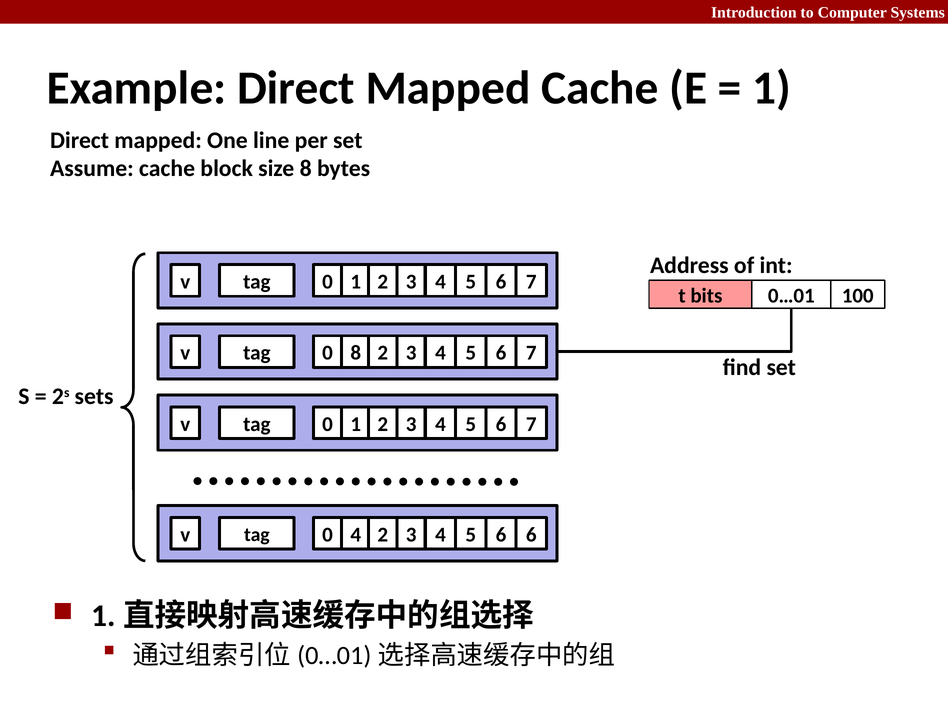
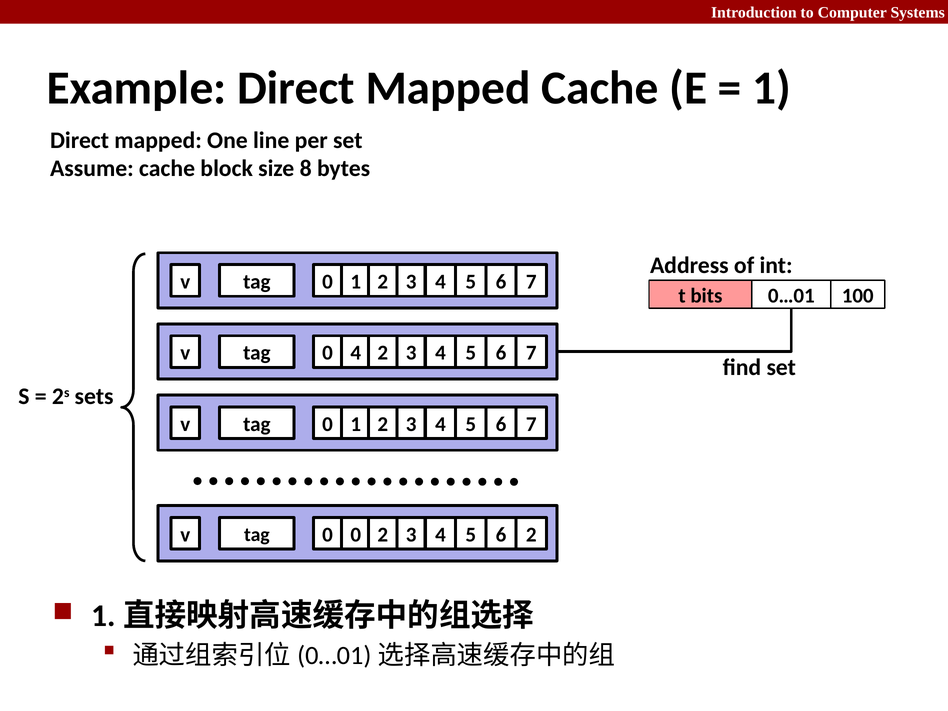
0 8: 8 -> 4 (356, 353)
0 4: 4 -> 0 (356, 535)
2 6: 6 -> 2 (531, 535)
